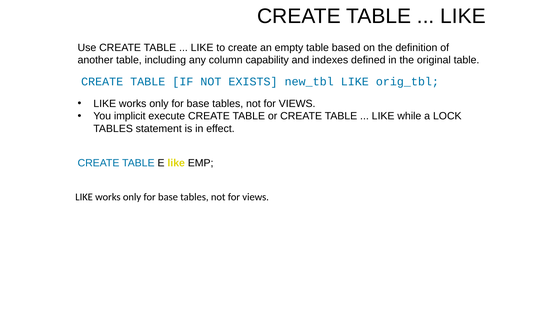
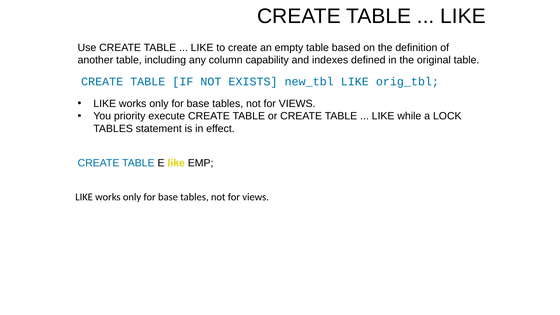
implicit: implicit -> priority (130, 116)
